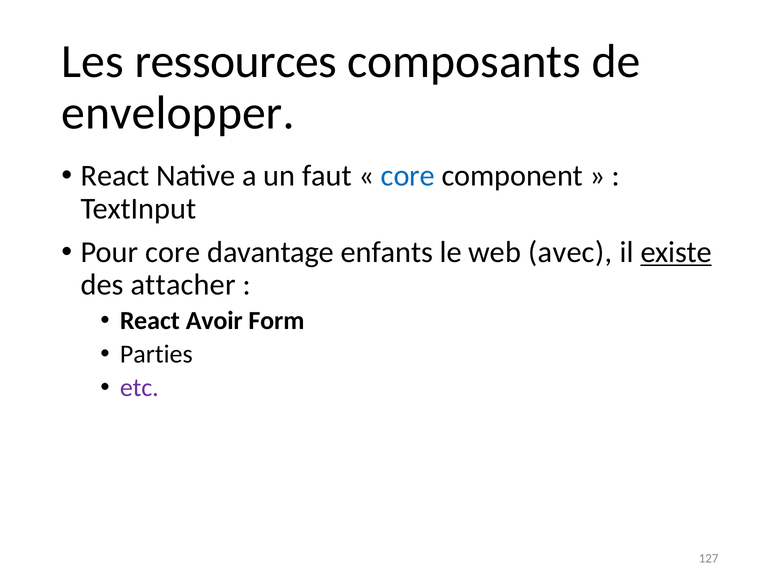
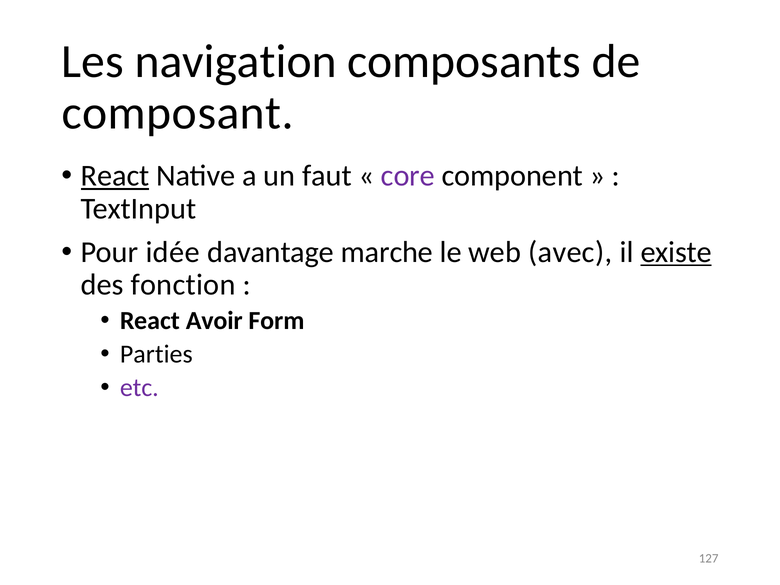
ressources: ressources -> navigation (236, 62)
envelopper: envelopper -> composant (178, 113)
React underline: none -> present (115, 176)
core colour: blue -> purple (408, 176)
Pour core: core -> idée (173, 252)
enfants: enfants -> marche (387, 252)
attacher: attacher -> fonction (183, 285)
